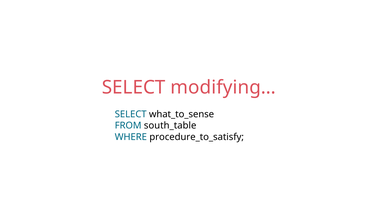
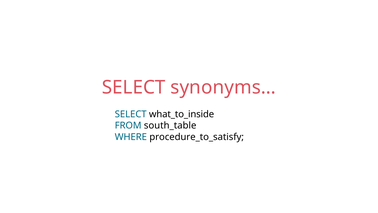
modifying…: modifying… -> synonyms… (223, 87)
what_to_sense: what_to_sense -> what_to_inside (182, 114)
